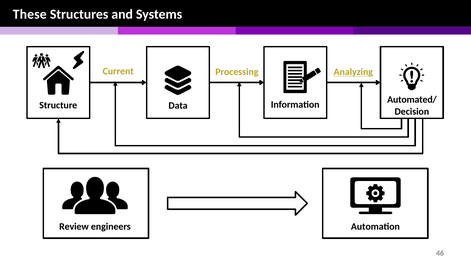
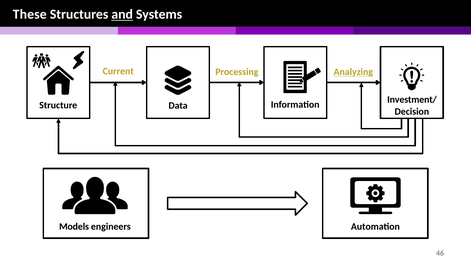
and underline: none -> present (122, 14)
Automated/: Automated/ -> Investment/ (412, 100)
Review: Review -> Models (74, 227)
